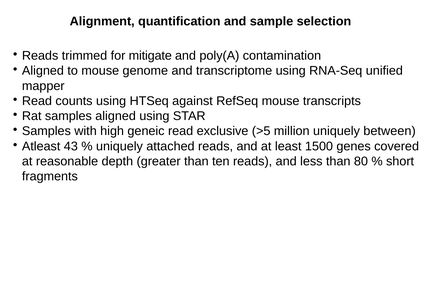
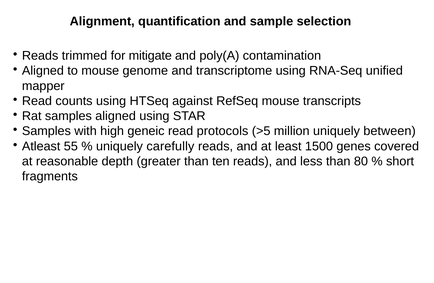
exclusive: exclusive -> protocols (223, 131)
43: 43 -> 55 (71, 146)
attached: attached -> carefully (170, 146)
